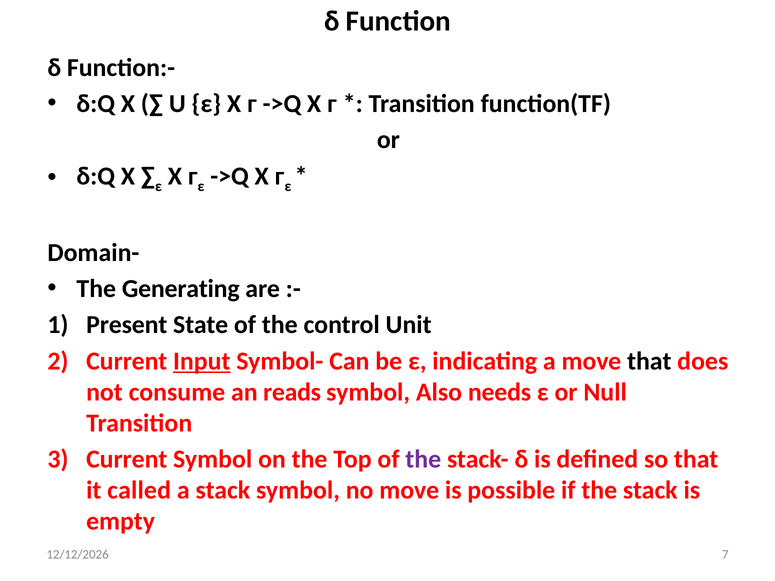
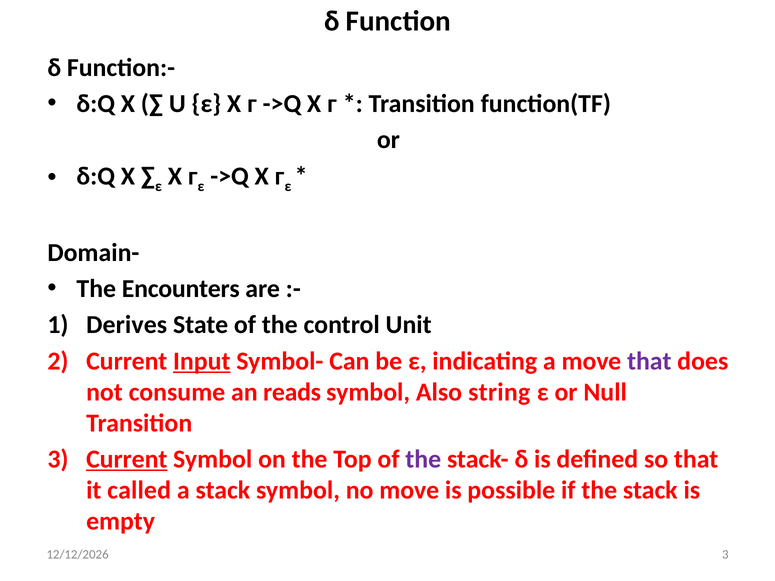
Generating: Generating -> Encounters (181, 289)
Present: Present -> Derives (127, 325)
that colour: black -> purple (649, 361)
needs: needs -> string (499, 392)
Current underline: none -> present (127, 459)
7: 7 -> 3 (725, 555)
